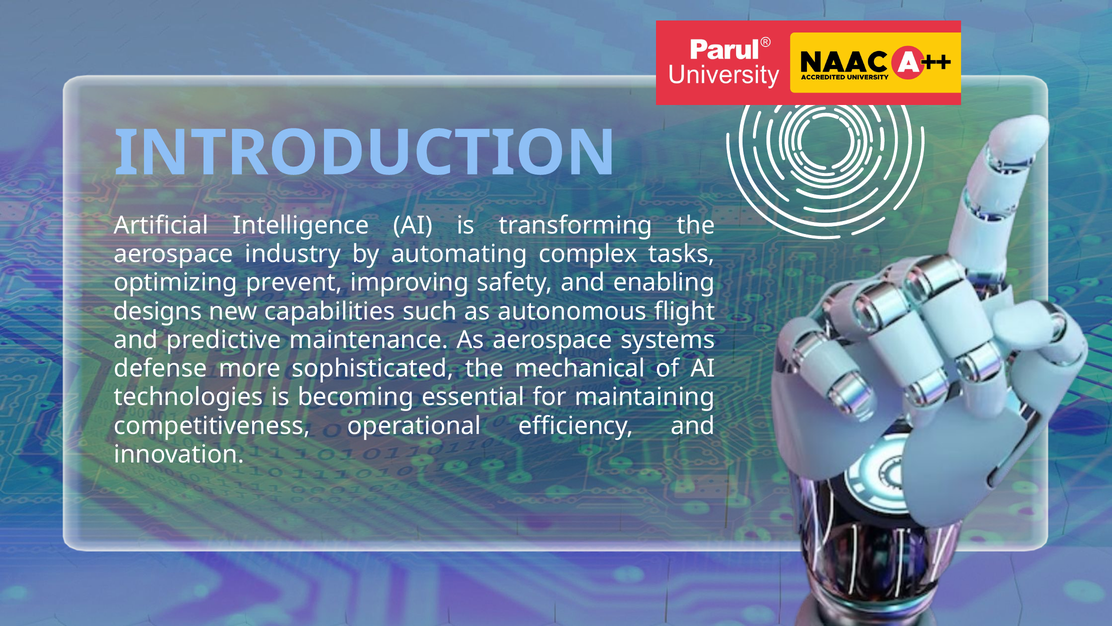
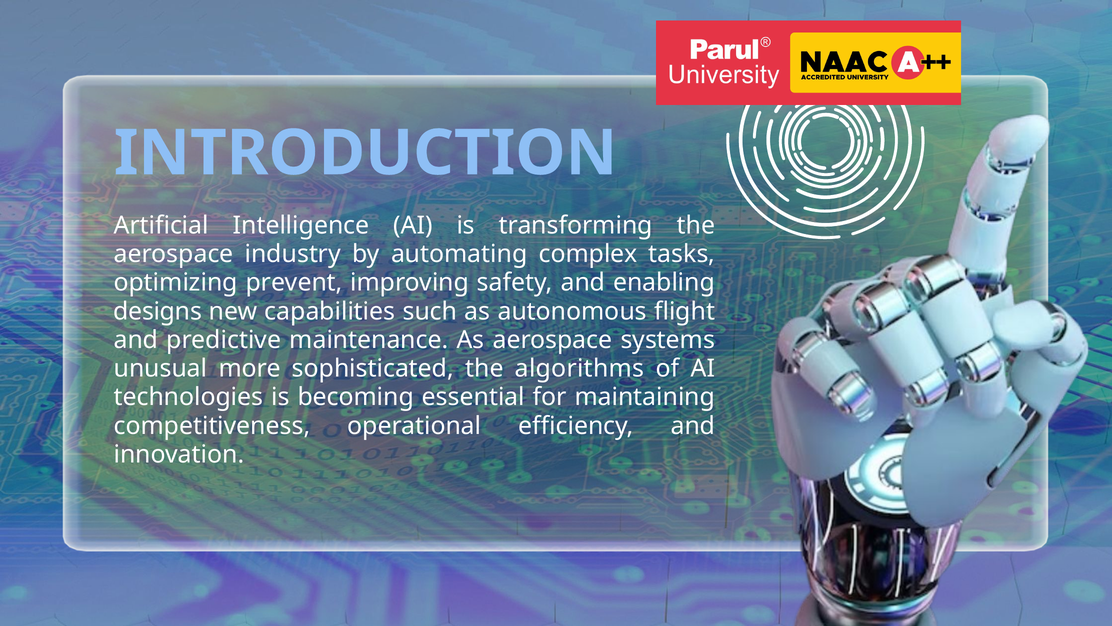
defense: defense -> unusual (160, 368)
mechanical: mechanical -> algorithms (580, 368)
